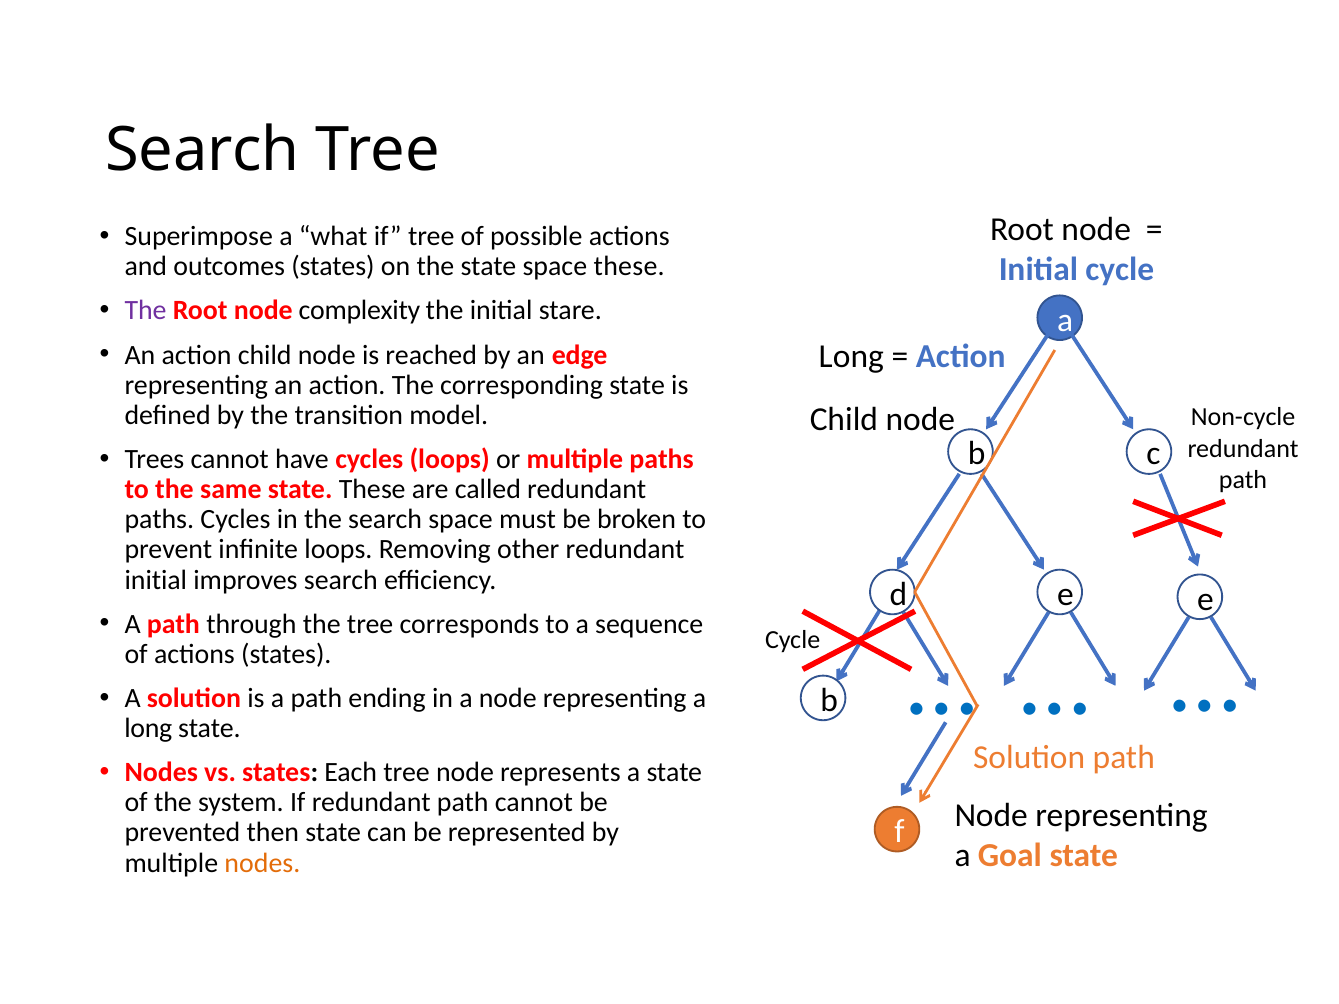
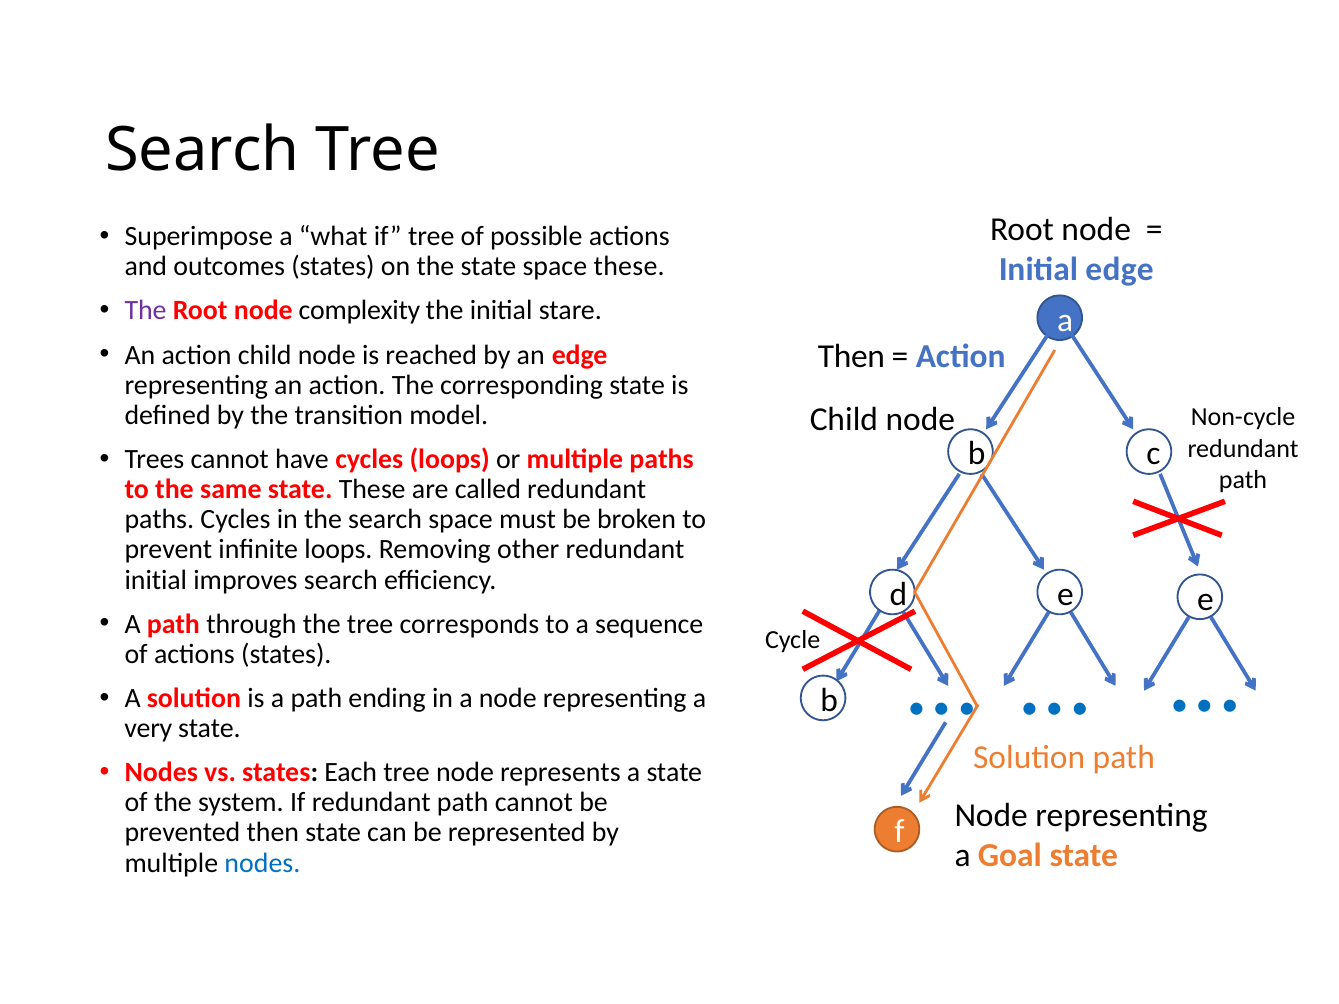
Initial cycle: cycle -> edge (1120, 270)
Long: Long -> Then (852, 356)
long: long -> very (148, 729)
nodes colour: orange -> blue (262, 863)
